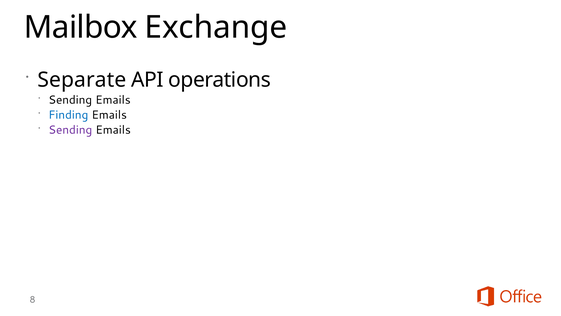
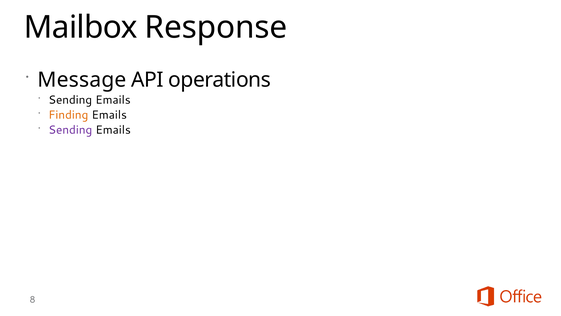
Exchange: Exchange -> Response (216, 27)
Separate: Separate -> Message (82, 80)
Finding colour: blue -> orange (68, 115)
